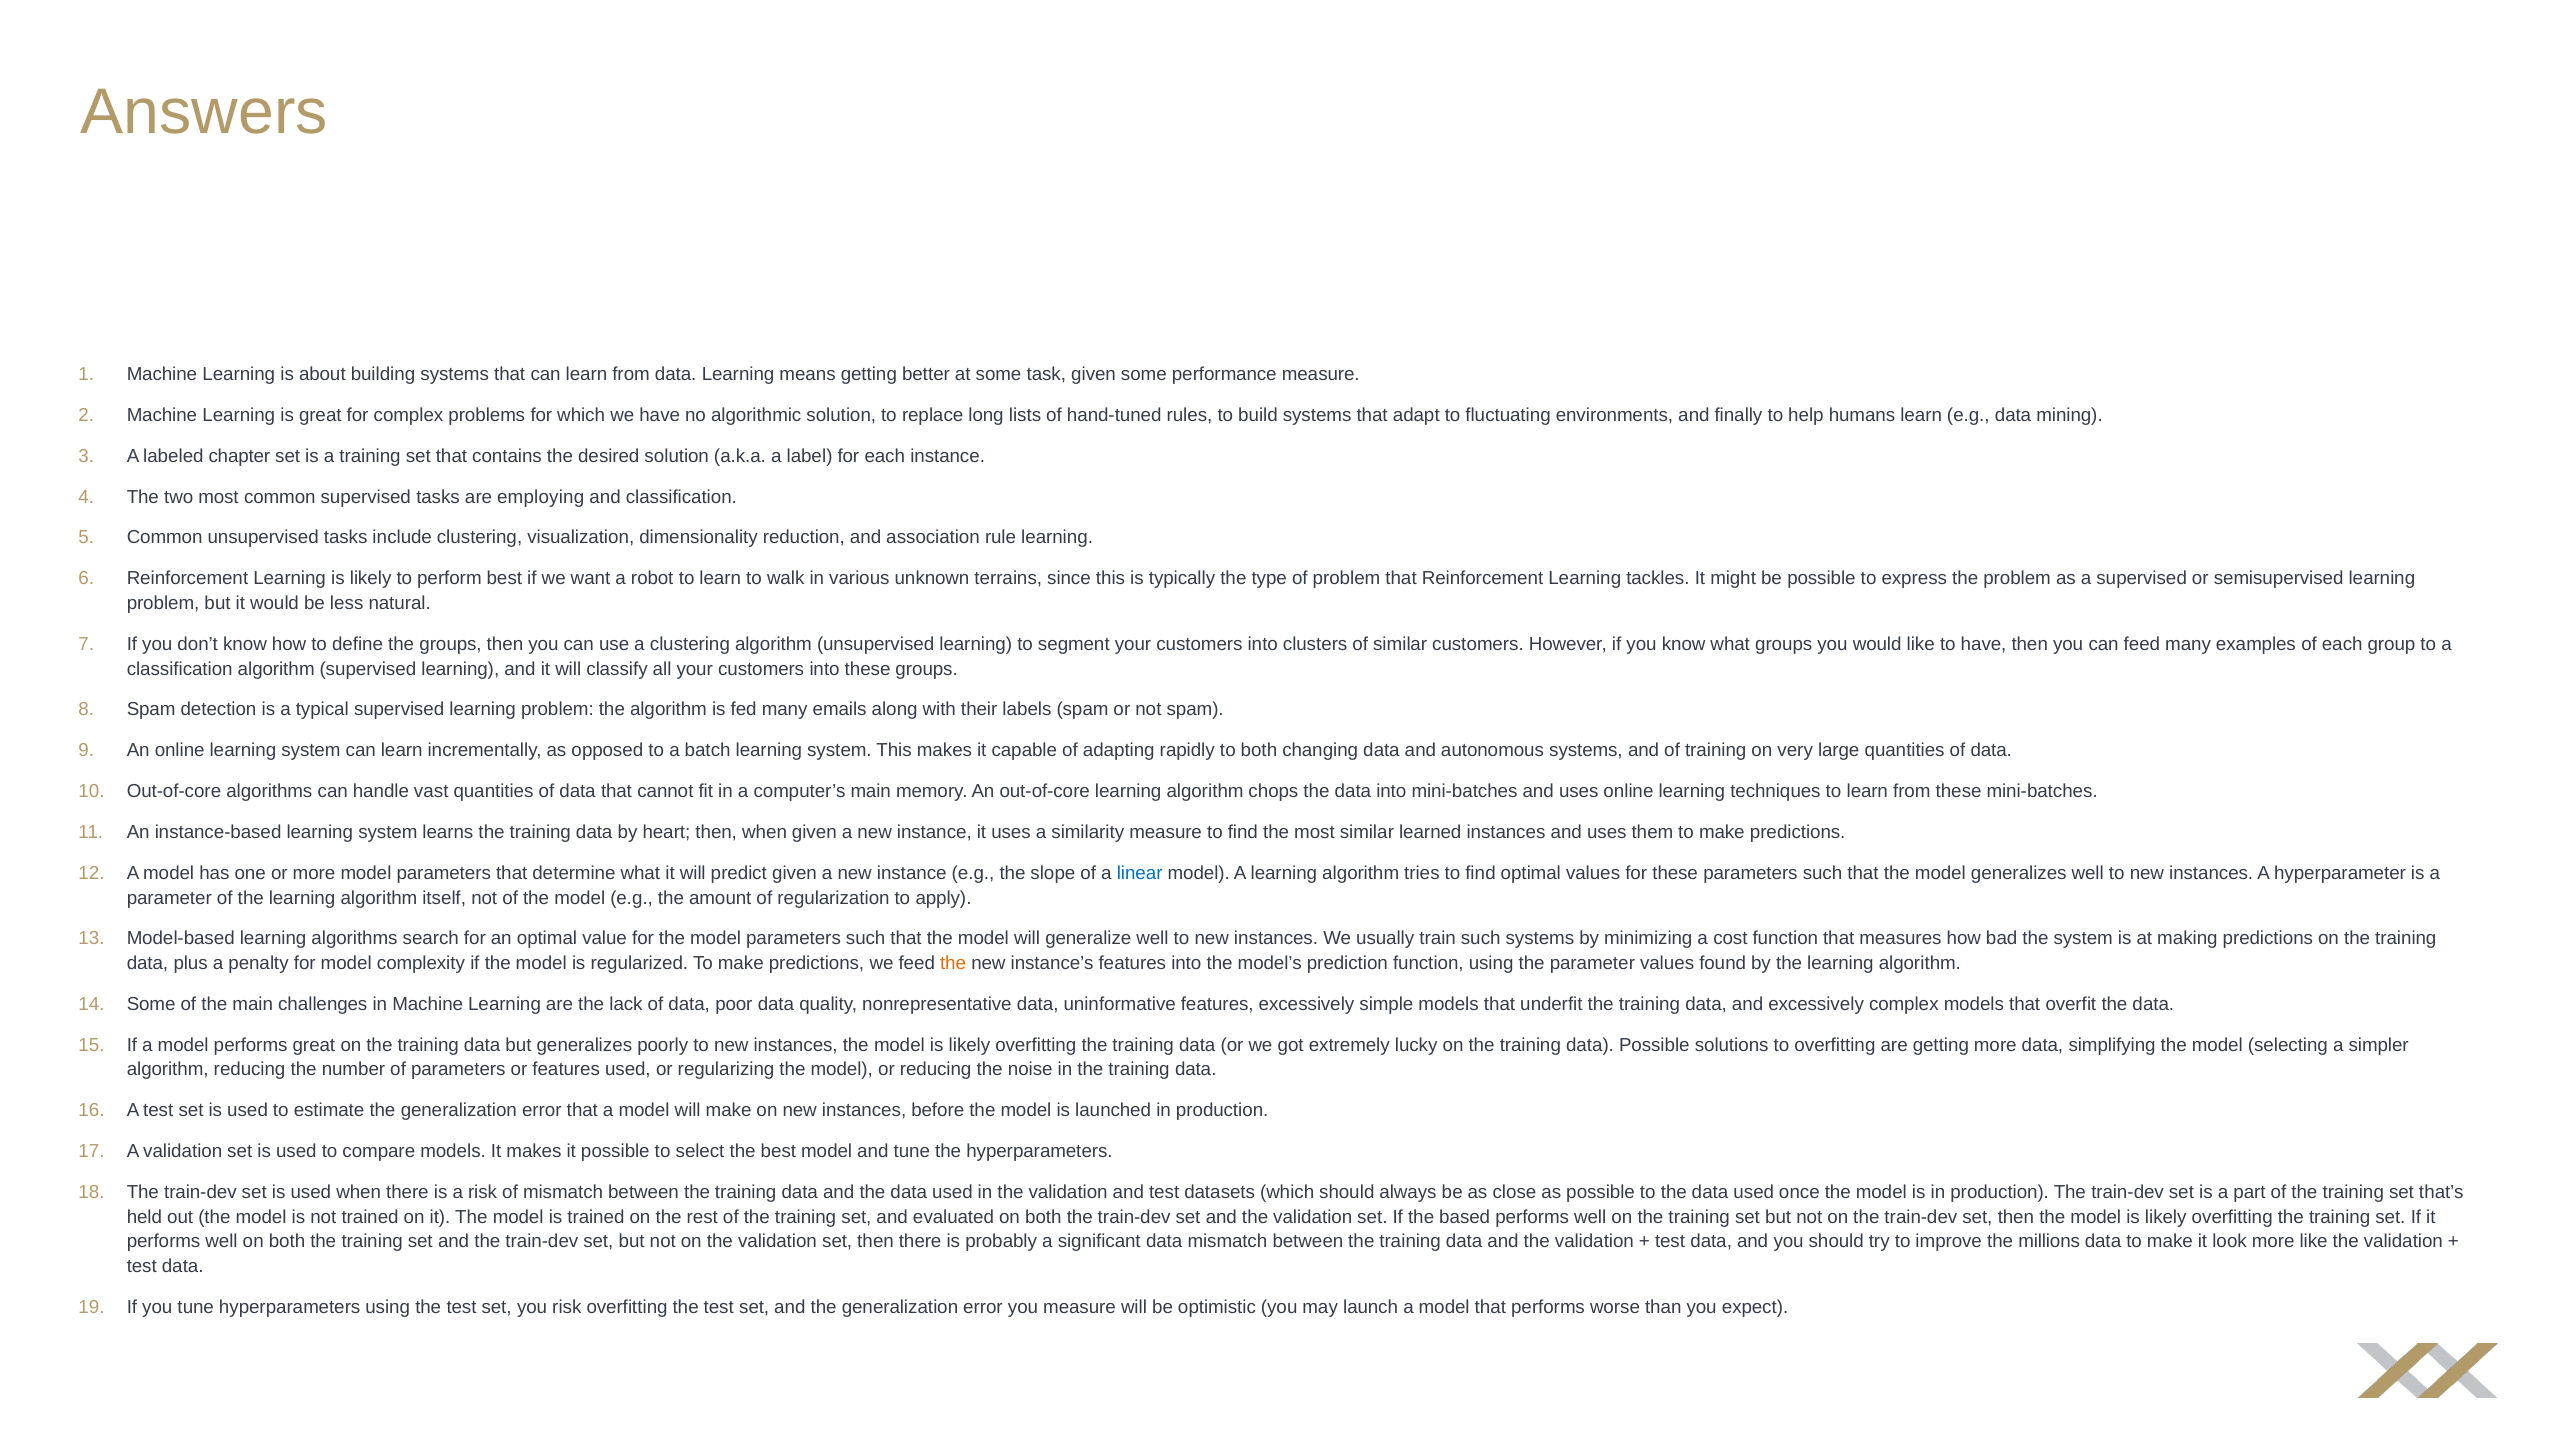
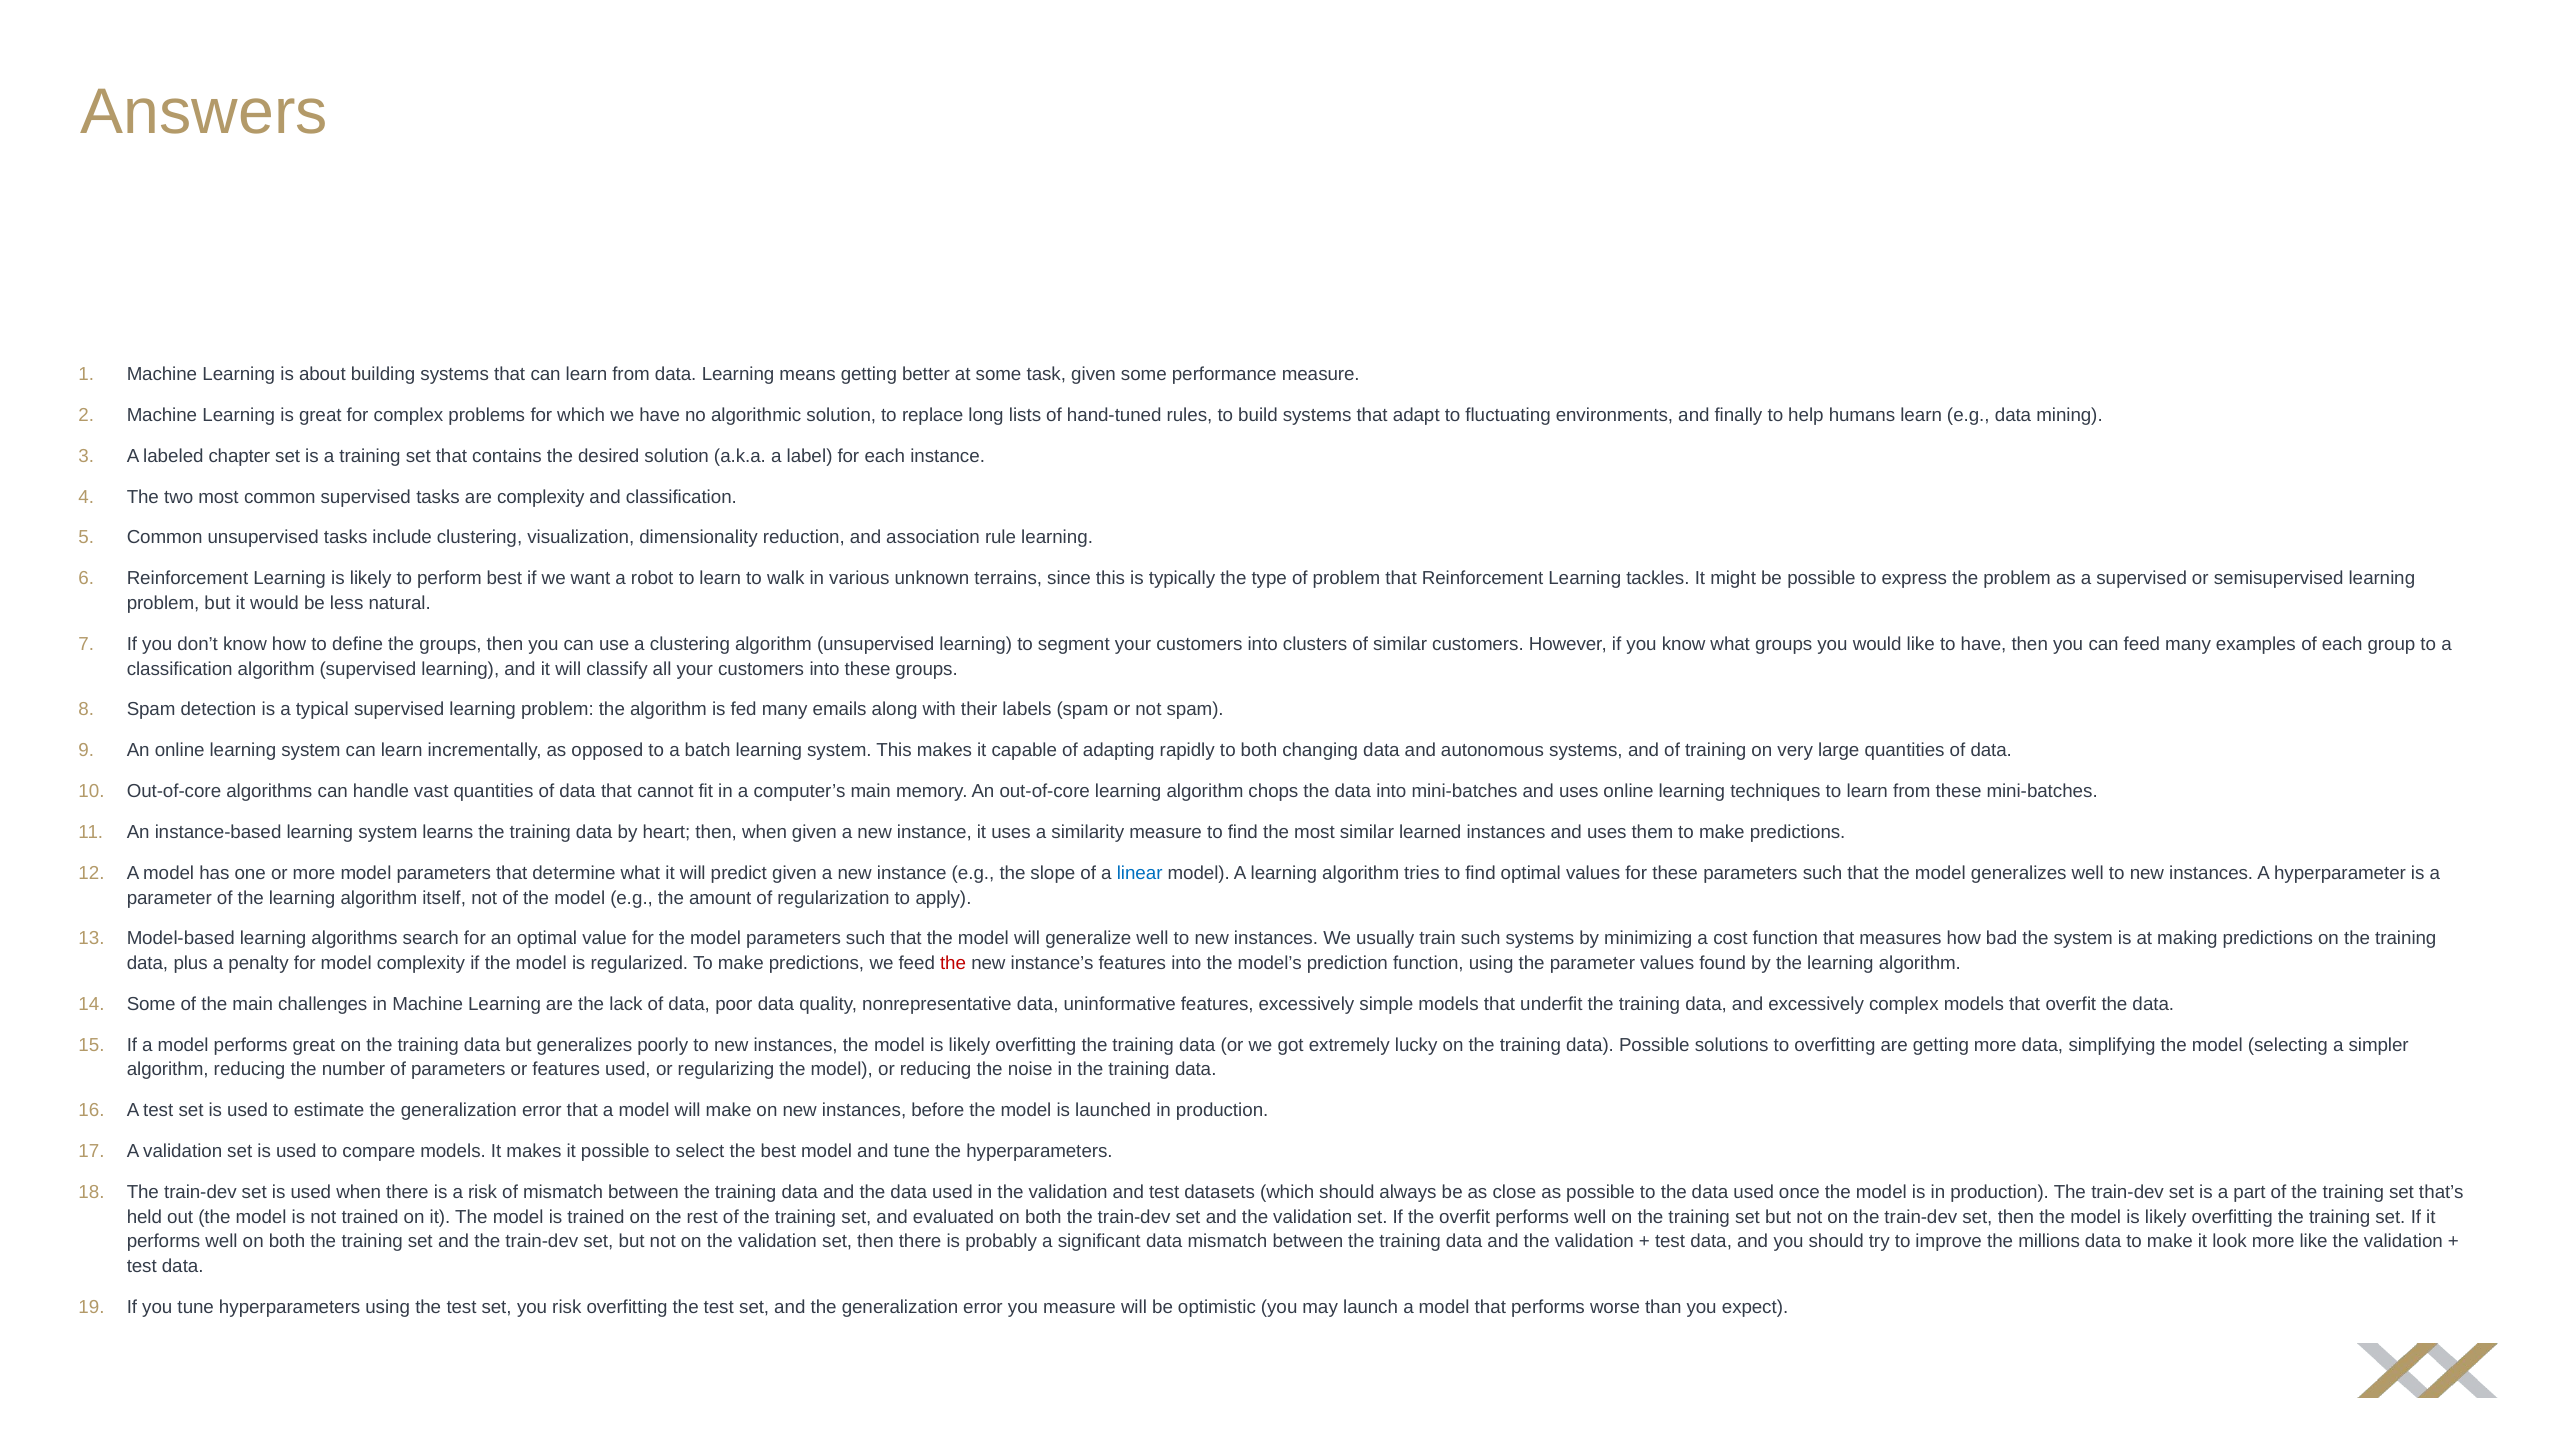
are employing: employing -> complexity (541, 497)
the colour: orange -> red (953, 963)
the based: based -> overfit (1465, 1217)
